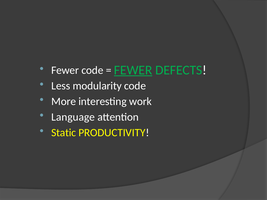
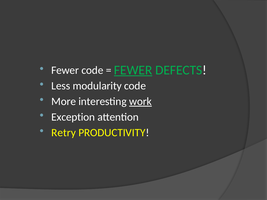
work underline: none -> present (140, 102)
Language: Language -> Exception (73, 117)
Static: Static -> Retry (64, 133)
